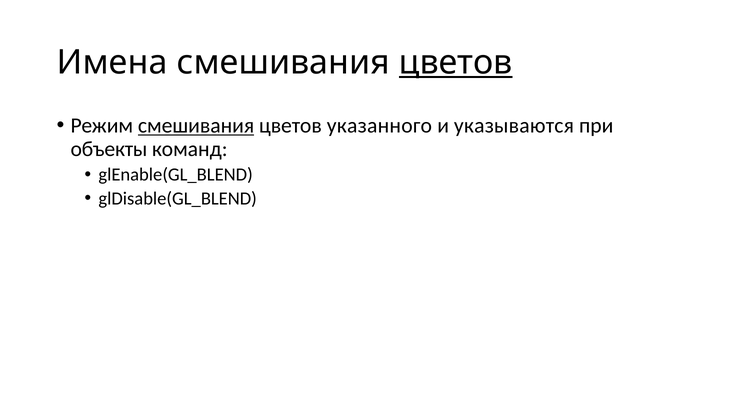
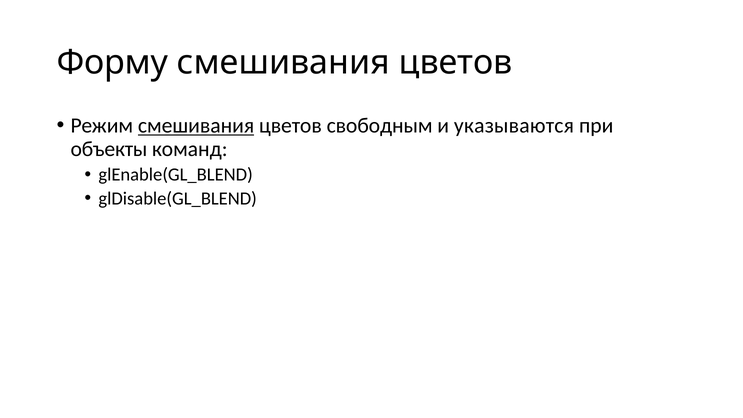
Имена: Имена -> Форму (112, 62)
цветов underline: present -> none (456, 62)
указанного: указанного -> свободным (380, 126)
